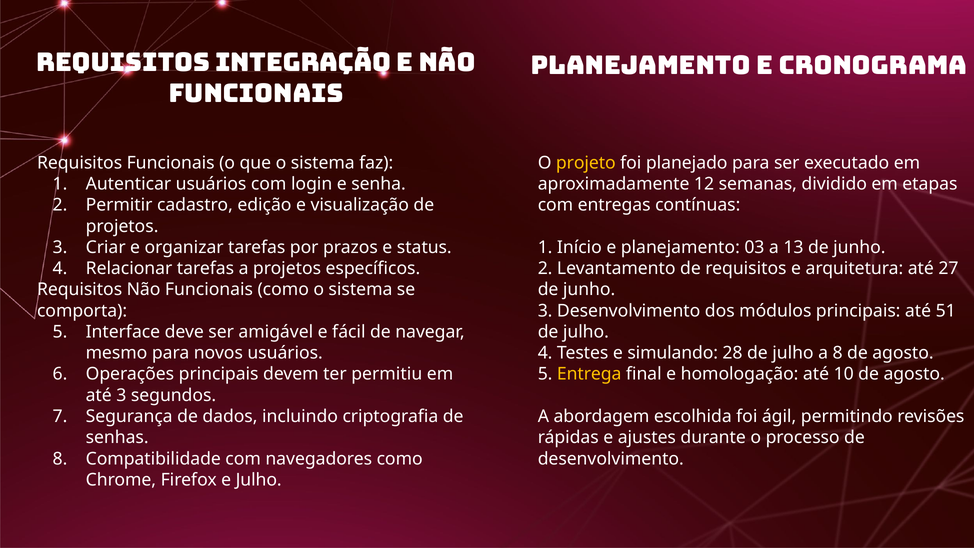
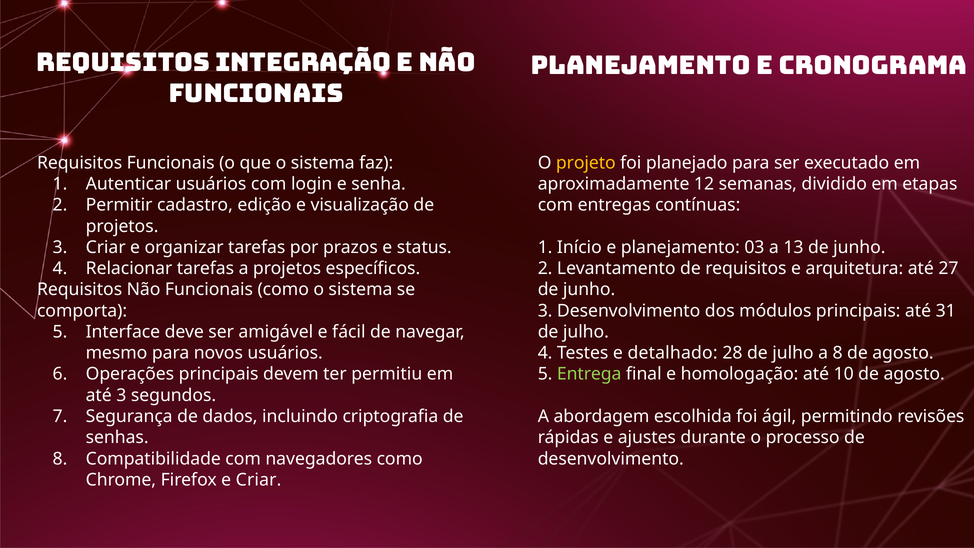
51: 51 -> 31 (946, 311)
simulando: simulando -> detalhado (673, 353)
Entrega colour: yellow -> light green (589, 374)
e Julho: Julho -> Criar (259, 480)
